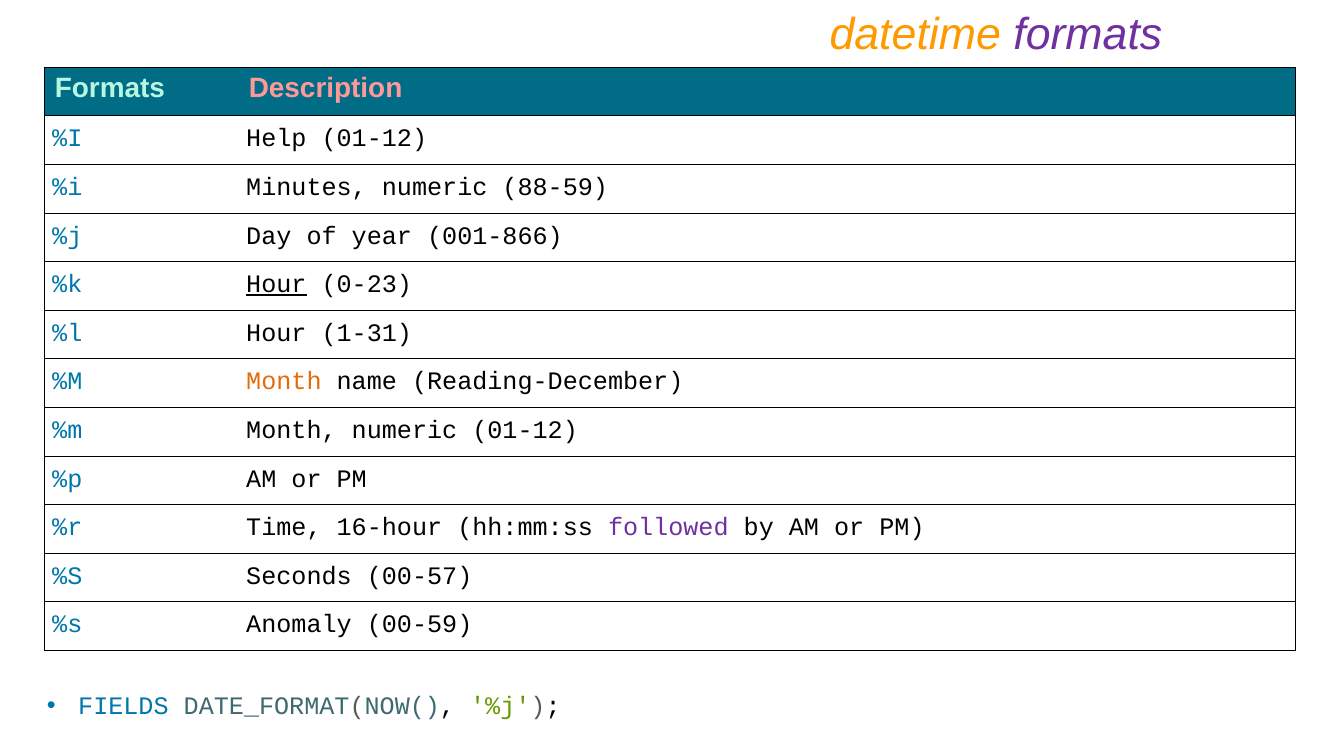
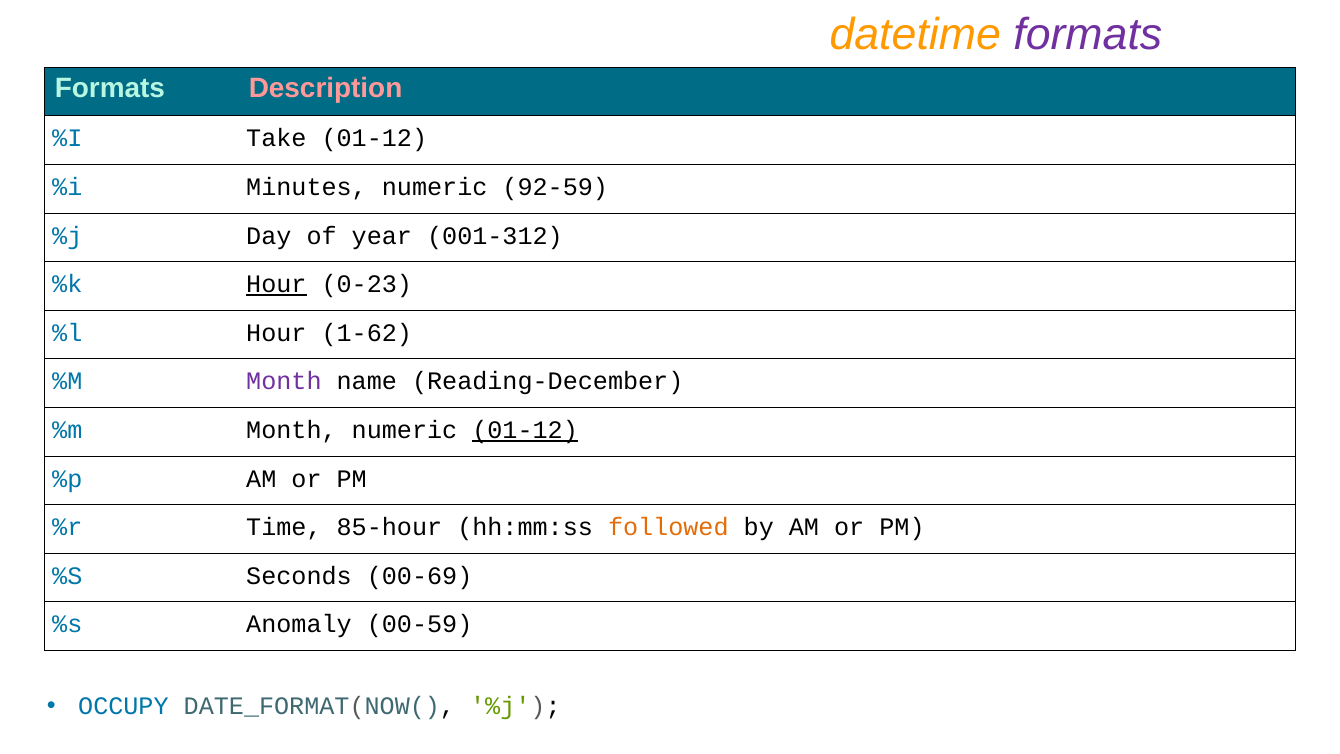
Help: Help -> Take (276, 139)
88-59: 88-59 -> 92-59 (555, 187)
001-866: 001-866 -> 001-312 (495, 236)
1-31: 1-31 -> 1-62 (367, 333)
Month colour: orange -> purple (284, 381)
01-12 underline: none -> present (525, 430)
16-hour: 16-hour -> 85-hour (389, 527)
followed colour: purple -> orange (668, 527)
00-57: 00-57 -> 00-69 (420, 576)
FIELDS: FIELDS -> OCCUPY (123, 706)
